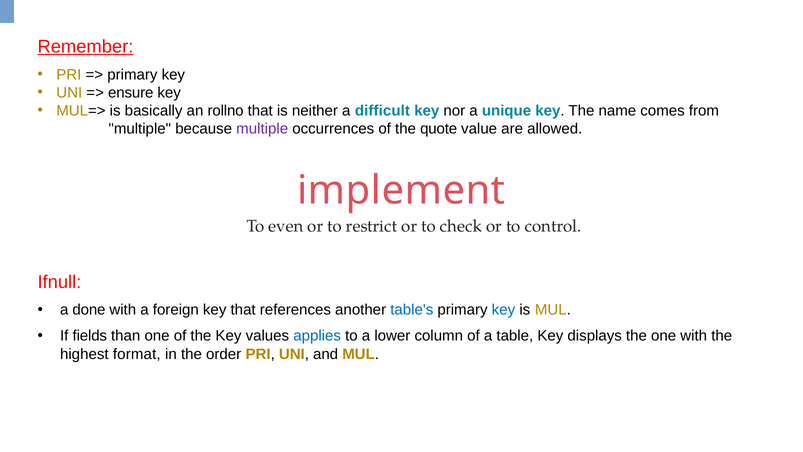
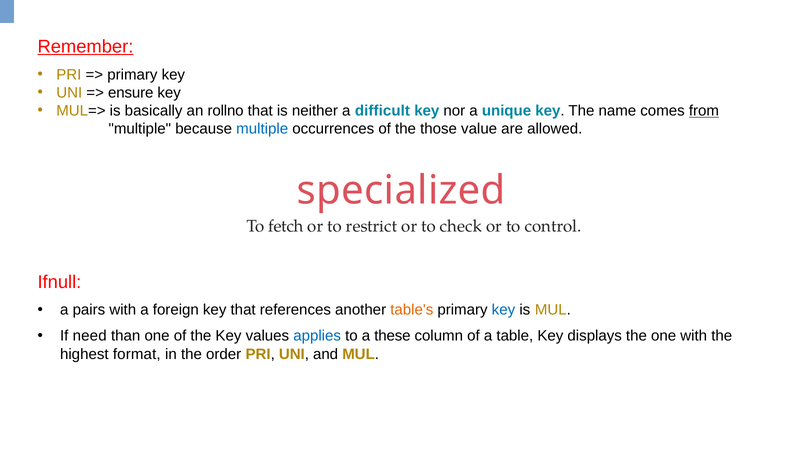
from underline: none -> present (704, 111)
multiple colour: purple -> blue (262, 129)
quote: quote -> those (439, 129)
implement: implement -> specialized (401, 190)
even: even -> fetch (286, 226)
done: done -> pairs (89, 310)
table's colour: blue -> orange (412, 310)
fields: fields -> need (90, 336)
lower: lower -> these (392, 336)
